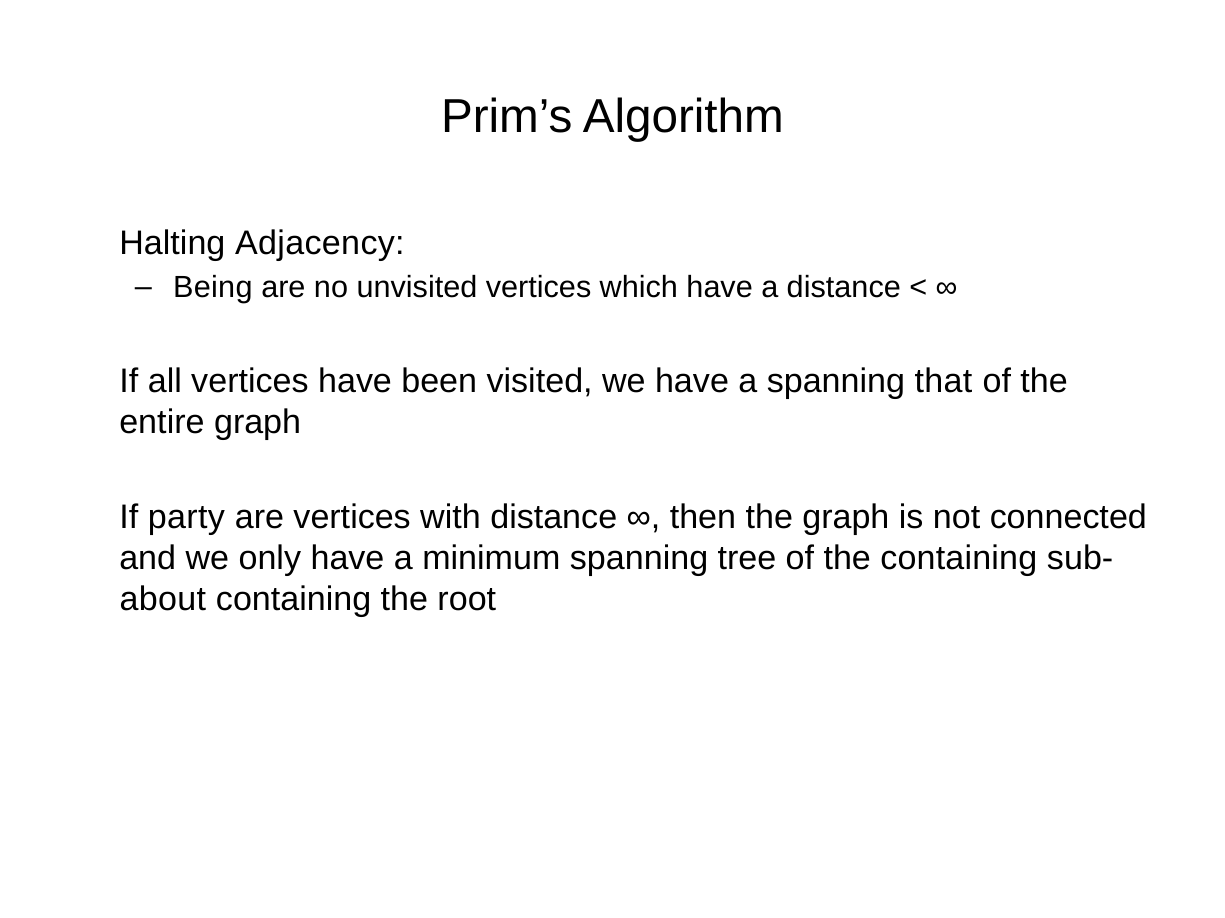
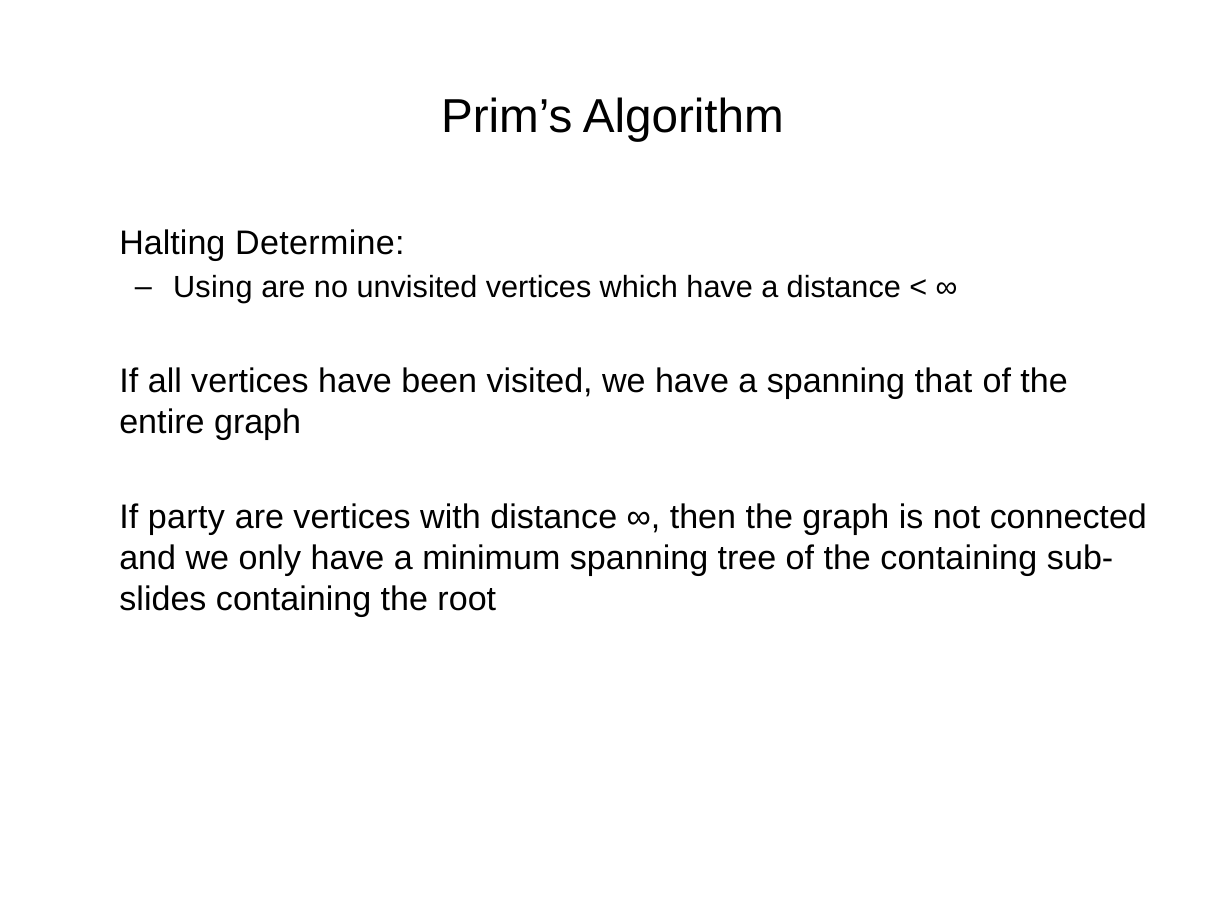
Adjacency: Adjacency -> Determine (320, 243)
Being: Being -> Using (213, 288)
about: about -> slides (163, 599)
